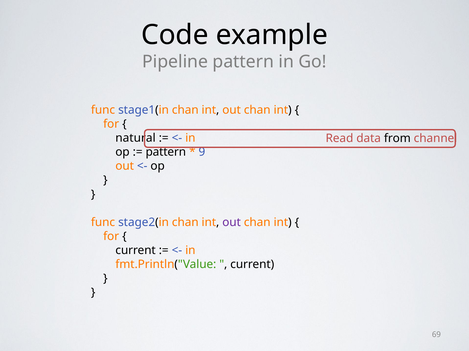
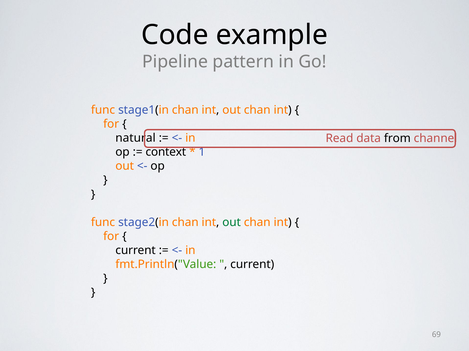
pattern: pattern -> context (166, 152)
9: 9 -> 1 (202, 152)
out colour: purple -> green (232, 223)
